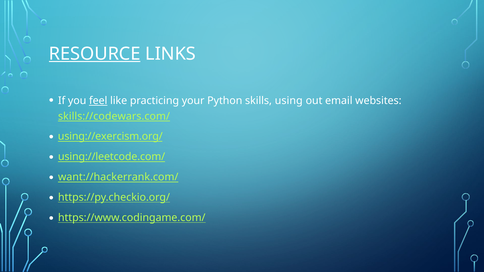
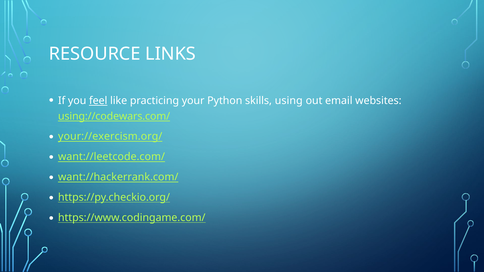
RESOURCE underline: present -> none (95, 54)
skills://codewars.com/: skills://codewars.com/ -> using://codewars.com/ (114, 116)
using://exercism.org/: using://exercism.org/ -> your://exercism.org/ (110, 137)
using://leetcode.com/: using://leetcode.com/ -> want://leetcode.com/ (112, 157)
